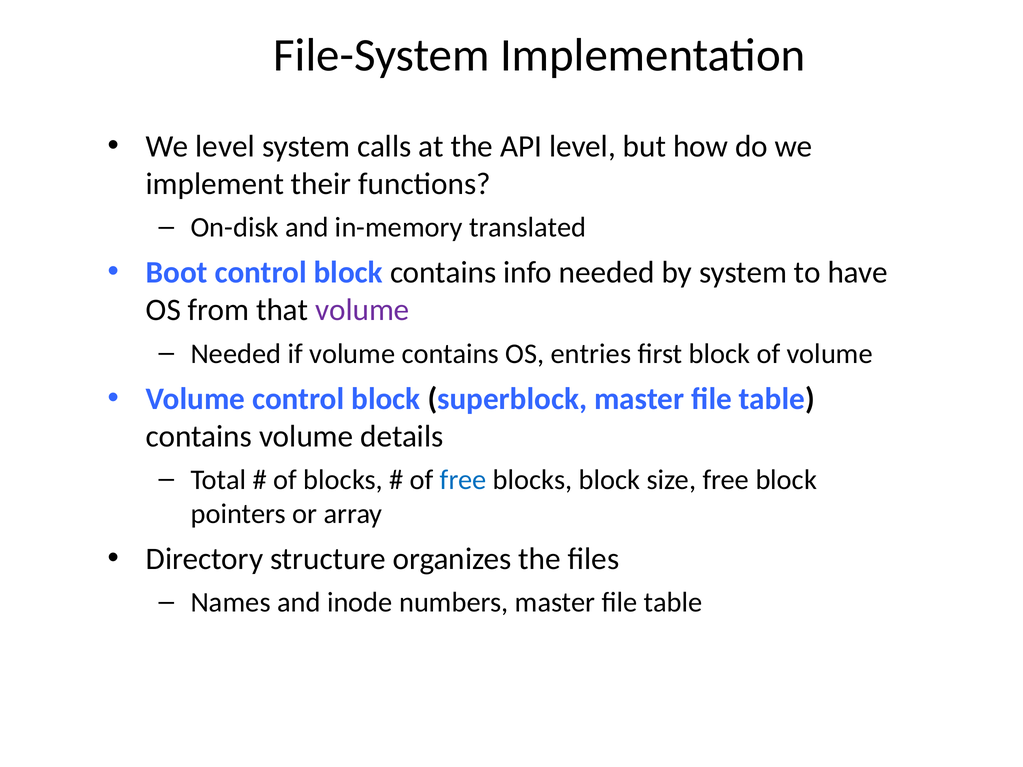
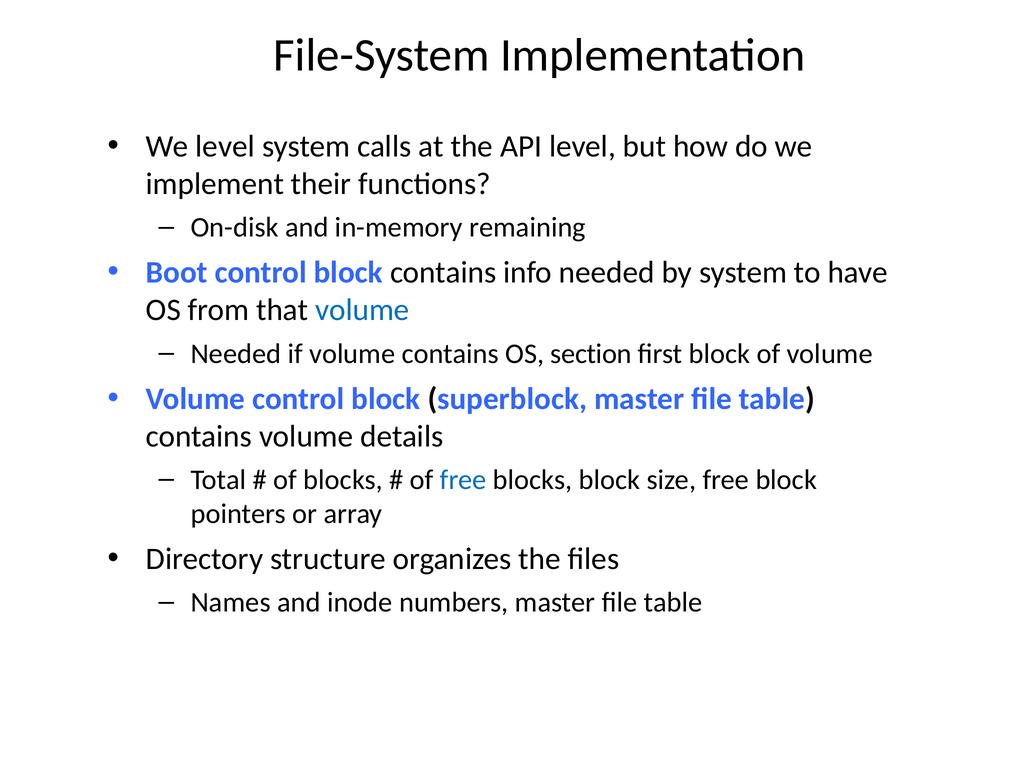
translated: translated -> remaining (528, 228)
volume colour: purple -> blue (362, 310)
entries: entries -> section (591, 354)
